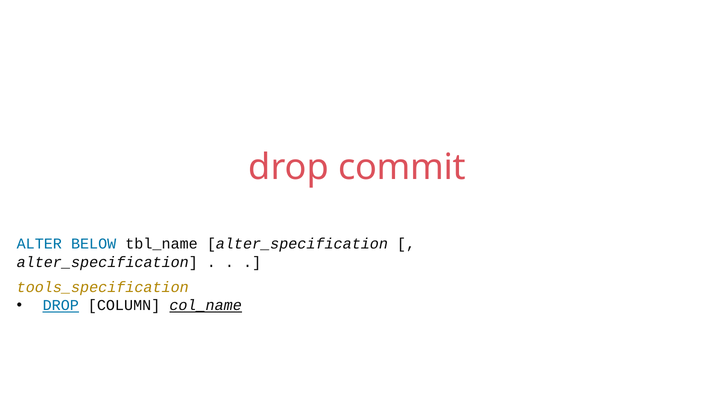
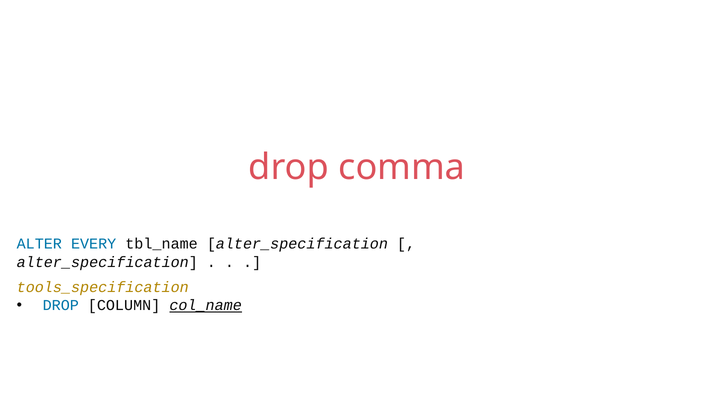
commit: commit -> comma (402, 167)
BELOW: BELOW -> EVERY (94, 244)
DROP underline: present -> none (61, 305)
